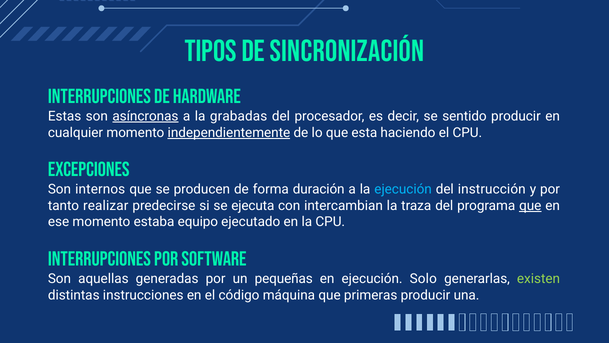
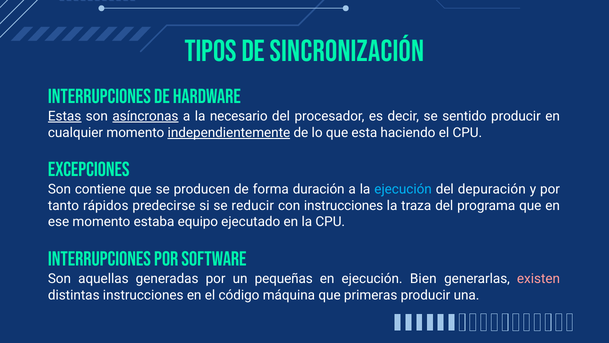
Estas underline: none -> present (65, 116)
grabadas: grabadas -> necesario (239, 116)
internos: internos -> contiene (100, 189)
instrucción: instrucción -> depuración (492, 189)
realizar: realizar -> rápidos (106, 205)
ejecuta: ejecuta -> reducir (253, 205)
con intercambian: intercambian -> instrucciones (344, 205)
que underline: present -> none (530, 205)
Solo: Solo -> Bien (423, 279)
existen colour: light green -> pink (539, 279)
